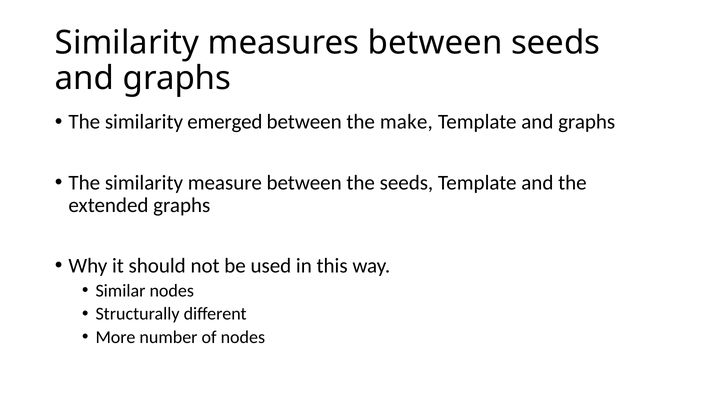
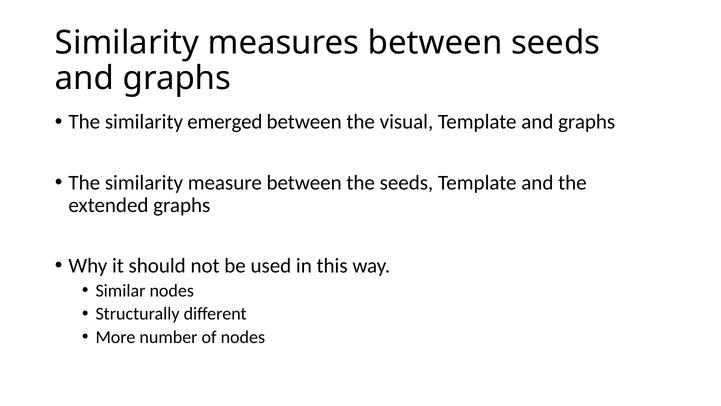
make: make -> visual (406, 122)
